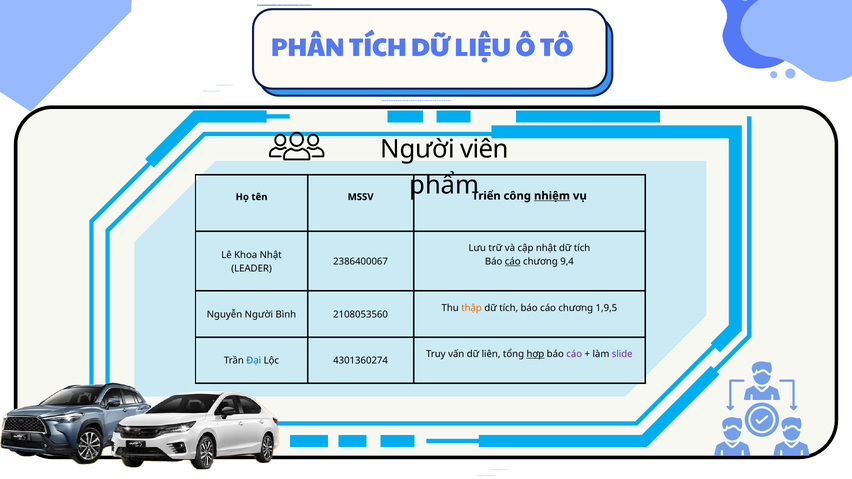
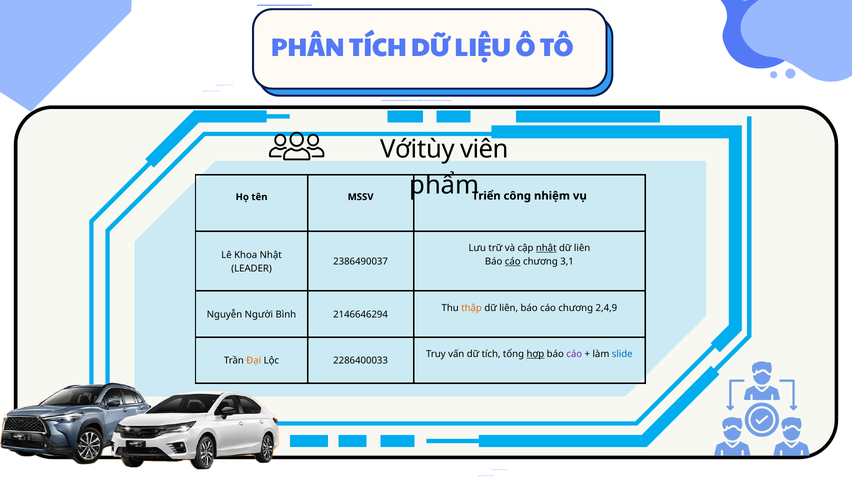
Người: Người -> Vớitùy (418, 149)
nhiệm underline: present -> none (552, 196)
nhật underline: none -> present (546, 248)
tích: tích -> liên (582, 248)
2386400067: 2386400067 -> 2386490037 (361, 262)
9,4: 9,4 -> 3,1 (567, 262)
tích: tích -> liên (509, 308)
1,9,5: 1,9,5 -> 2,4,9 (606, 308)
2108053560: 2108053560 -> 2146646294 (361, 315)
dữ liên: liên -> tích (491, 354)
slide colour: purple -> blue (622, 354)
Đại colour: blue -> orange (254, 361)
4301360274: 4301360274 -> 2286400033 (361, 361)
